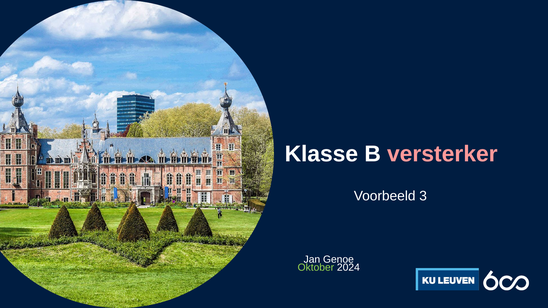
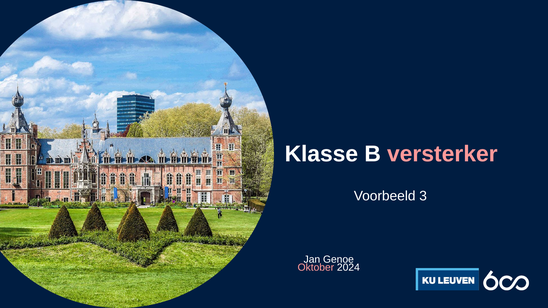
Oktober colour: light green -> pink (316, 268)
